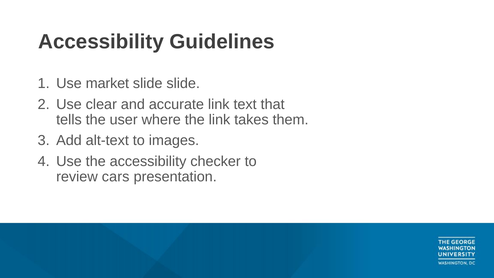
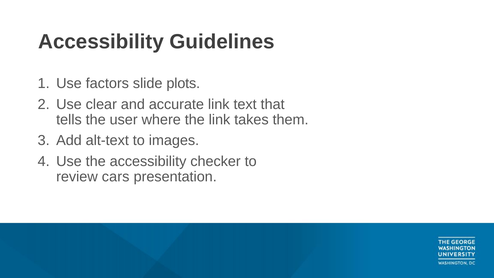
market: market -> factors (107, 84)
slide slide: slide -> plots (183, 84)
